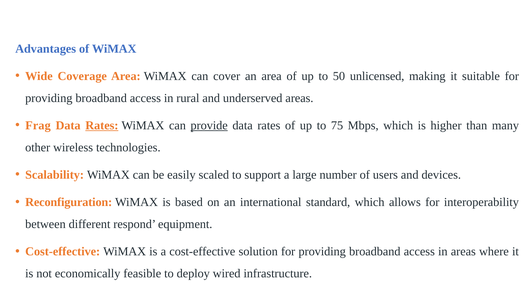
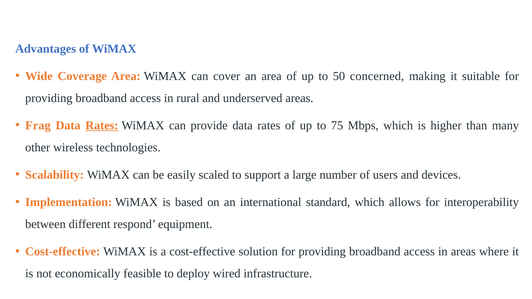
unlicensed: unlicensed -> concerned (377, 76)
provide underline: present -> none (209, 126)
Reconfiguration: Reconfiguration -> Implementation (69, 202)
